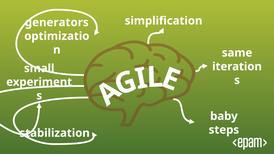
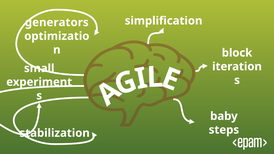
same: same -> block (237, 53)
